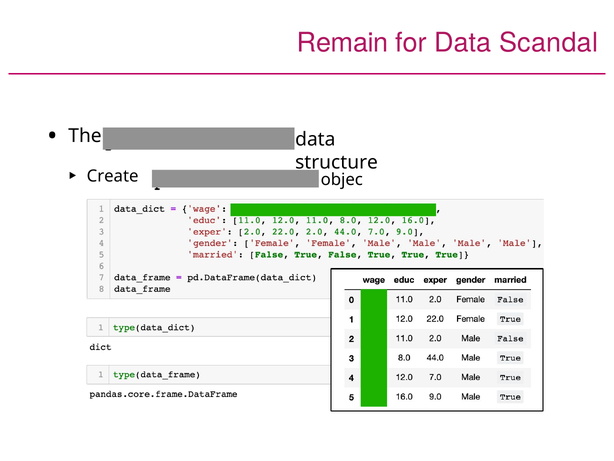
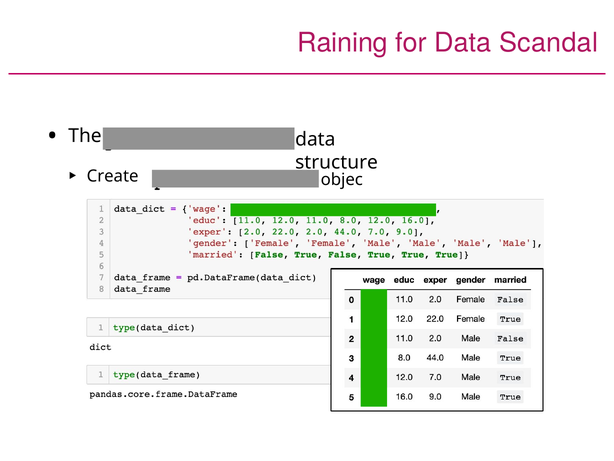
Remain: Remain -> Raining (343, 43)
